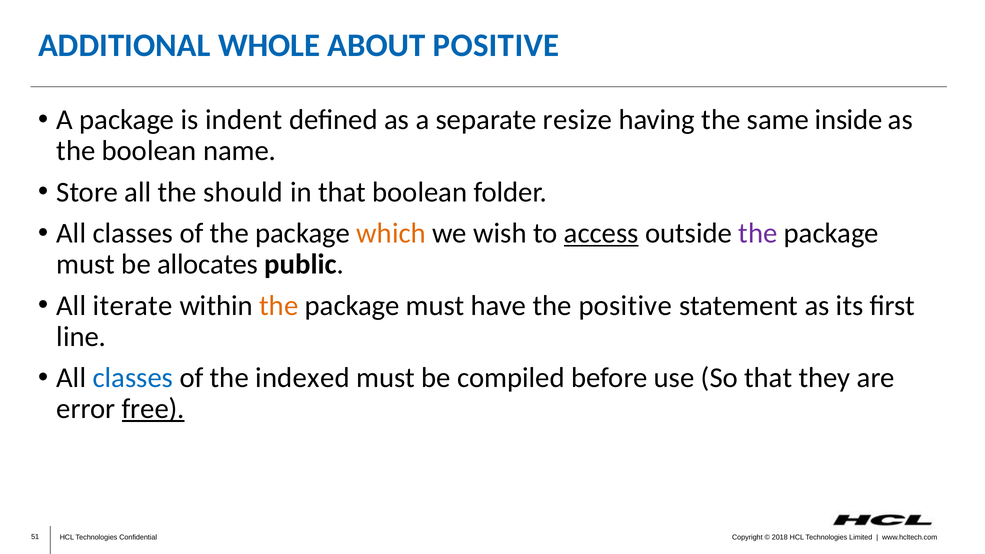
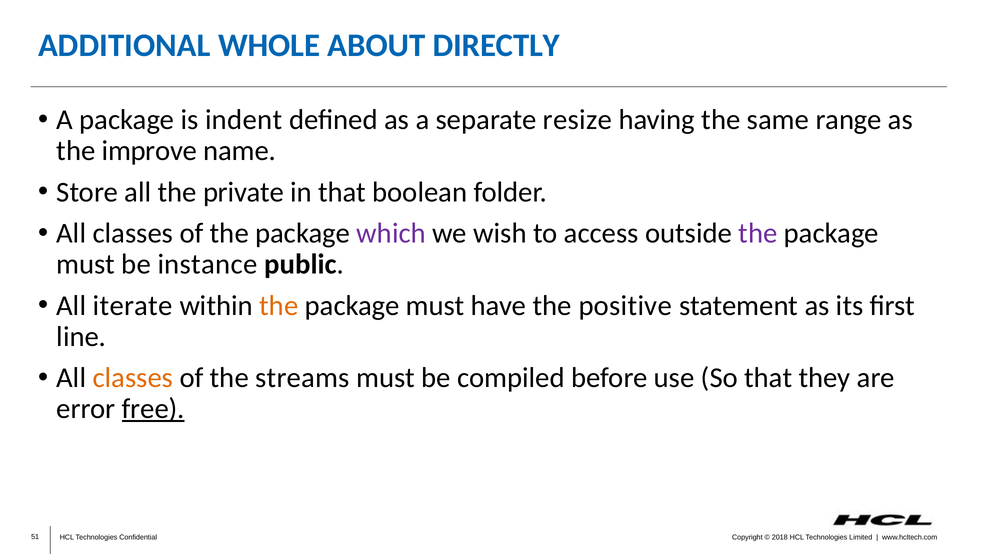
ABOUT POSITIVE: POSITIVE -> DIRECTLY (496, 46)
inside: inside -> range (849, 120)
the boolean: boolean -> improve (149, 151)
should: should -> private (244, 192)
which colour: orange -> purple (391, 233)
access underline: present -> none (601, 233)
allocates: allocates -> instance (207, 264)
classes colour: blue -> orange (133, 378)
indexed: indexed -> streams (302, 378)
